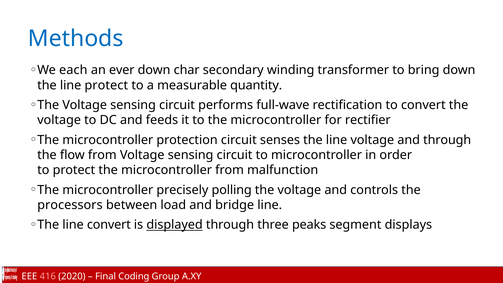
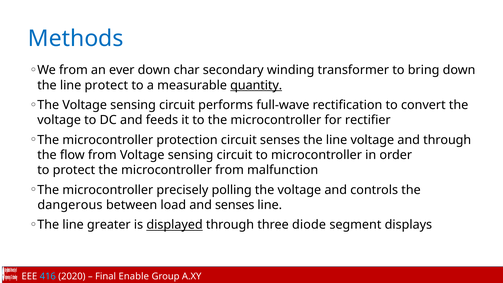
We each: each -> from (73, 70)
quantity underline: none -> present (256, 85)
processors: processors -> dangerous (70, 205)
and bridge: bridge -> senses (235, 205)
line convert: convert -> greater (109, 225)
peaks: peaks -> diode (309, 225)
416 colour: pink -> light blue (48, 276)
Coding: Coding -> Enable (134, 276)
